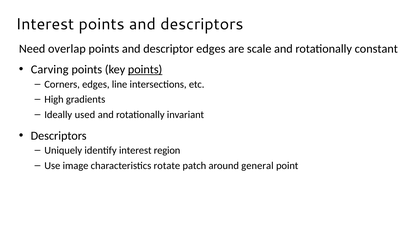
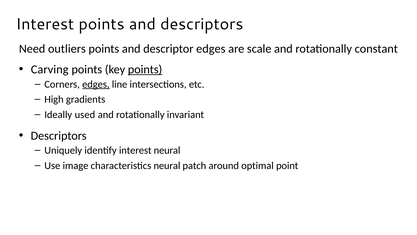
overlap: overlap -> outliers (67, 49)
edges underline: none -> present (96, 84)
interest region: region -> neural (167, 150)
characteristics rotate: rotate -> neural (167, 165)
general: general -> optimal (258, 165)
